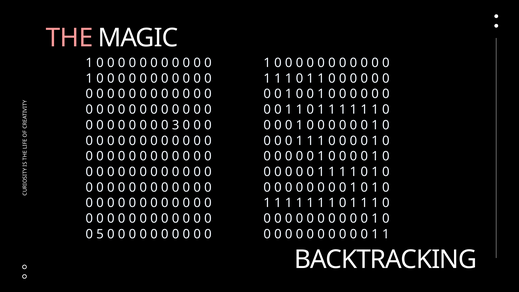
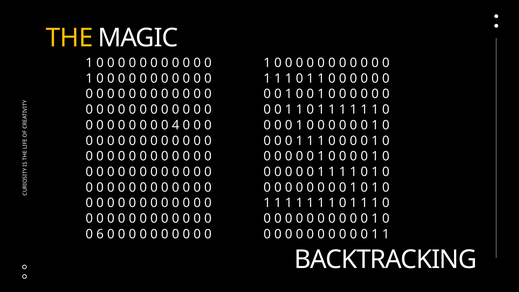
THE colour: pink -> yellow (69, 38)
3: 3 -> 4 (176, 125)
5: 5 -> 6 (100, 234)
